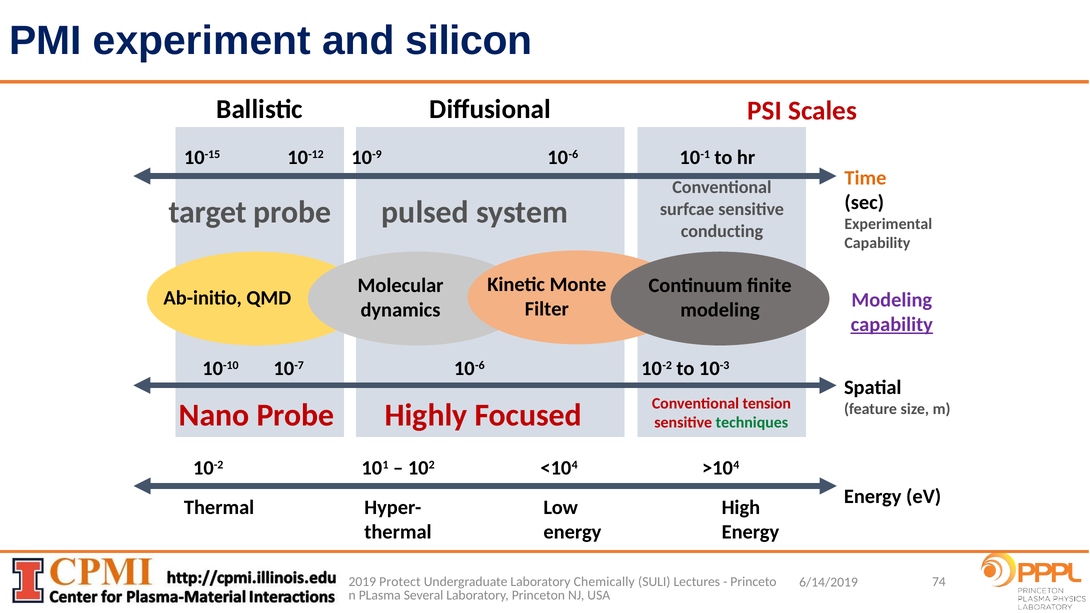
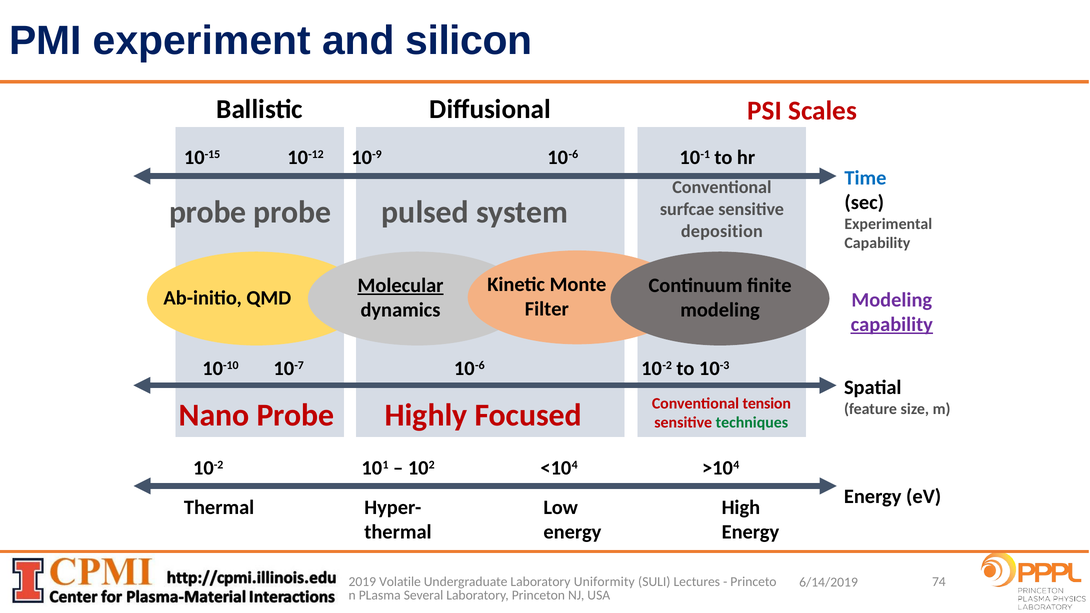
Time colour: orange -> blue (865, 178)
target: target -> probe (208, 212)
conducting: conducting -> deposition (722, 231)
Molecular underline: none -> present (401, 286)
Protect: Protect -> Volatile (400, 582)
Chemically: Chemically -> Uniformity (604, 582)
